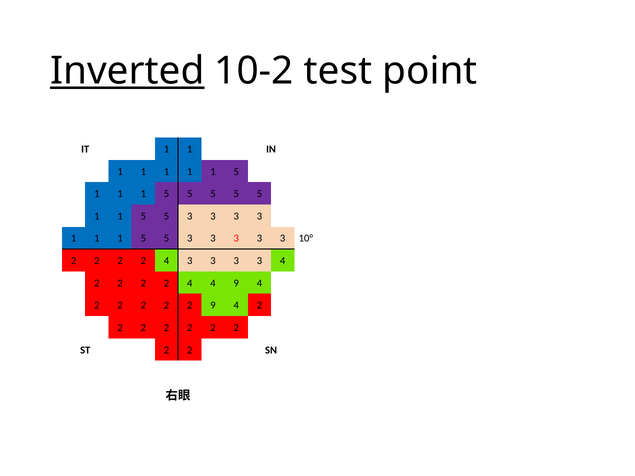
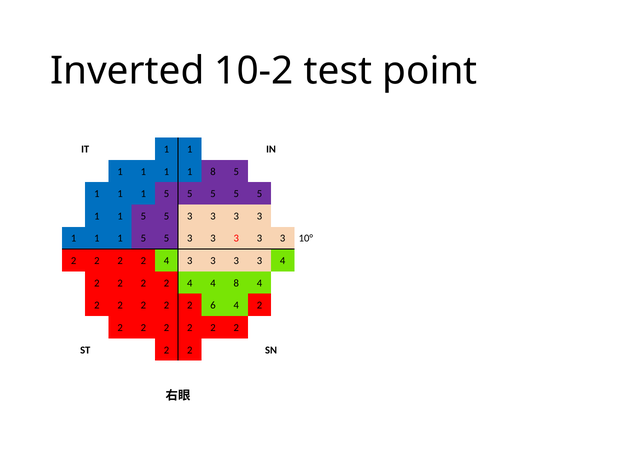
Inverted underline: present -> none (127, 71)
1: 1 -> 8 (213, 172)
4 9: 9 -> 8 (236, 283)
2 9: 9 -> 6 (213, 306)
